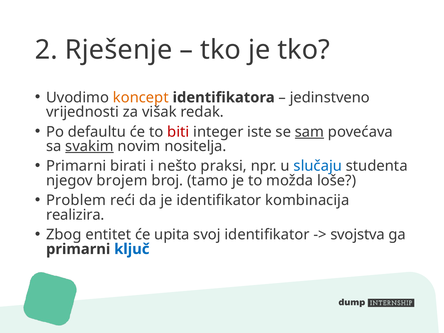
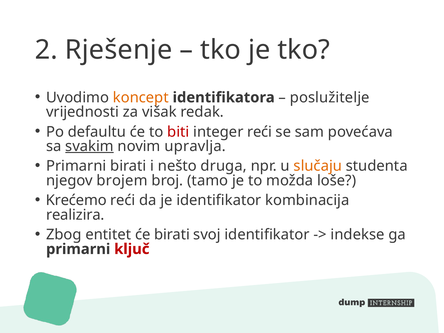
jedinstveno: jedinstveno -> poslužitelje (330, 97)
integer iste: iste -> reći (260, 132)
sam underline: present -> none (310, 132)
nositelja: nositelja -> upravlja (195, 146)
praksi: praksi -> druga (224, 166)
slučaju colour: blue -> orange (318, 166)
Problem: Problem -> Krećemo (76, 200)
će upita: upita -> birati (172, 235)
svojstva: svojstva -> indekse (358, 235)
ključ colour: blue -> red (132, 249)
